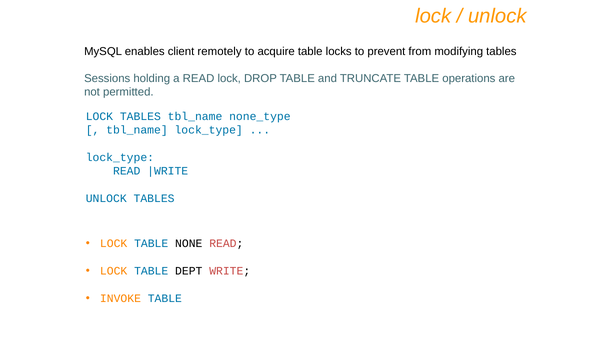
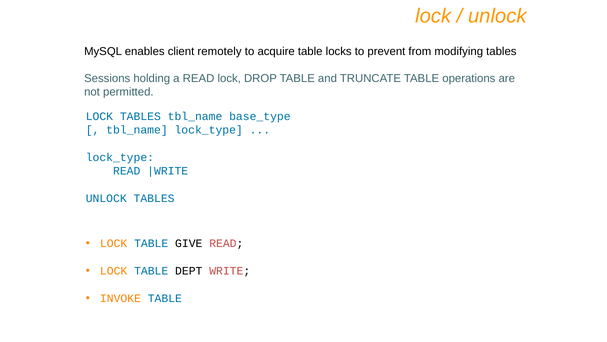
none_type: none_type -> base_type (260, 116)
NONE: NONE -> GIVE (189, 243)
